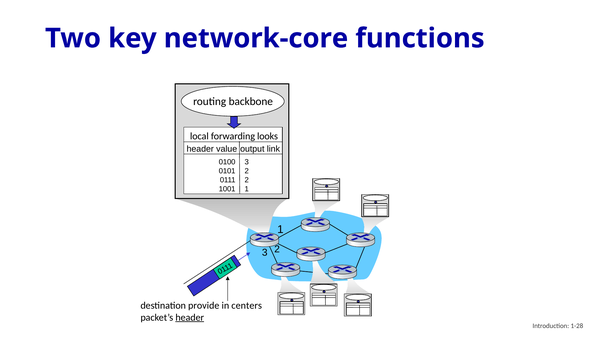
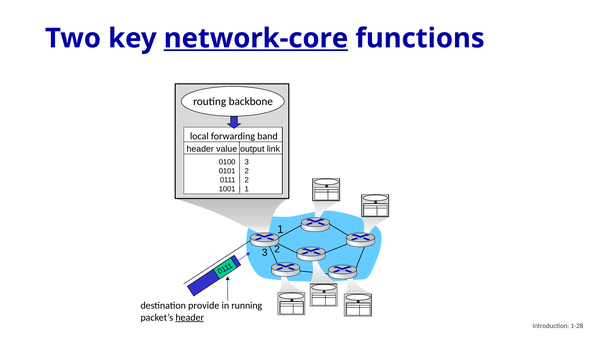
network-core underline: none -> present (256, 38)
looks: looks -> band (267, 136)
centers: centers -> running (247, 305)
